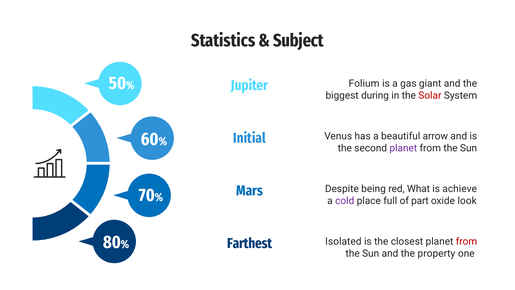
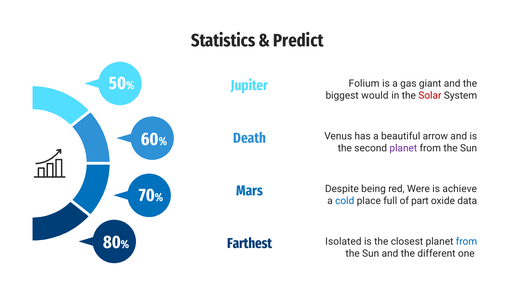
Subject: Subject -> Predict (298, 40)
during: during -> would (375, 95)
Initial: Initial -> Death (250, 138)
What: What -> Were (418, 189)
cold colour: purple -> blue (345, 201)
look: look -> data (467, 201)
from colour: red -> blue (466, 241)
property: property -> different (436, 253)
